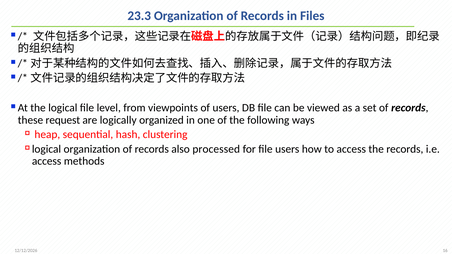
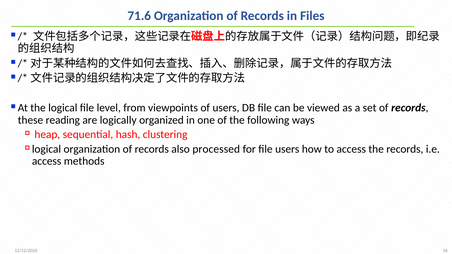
23.3: 23.3 -> 71.6 (139, 16)
request: request -> reading (63, 120)
